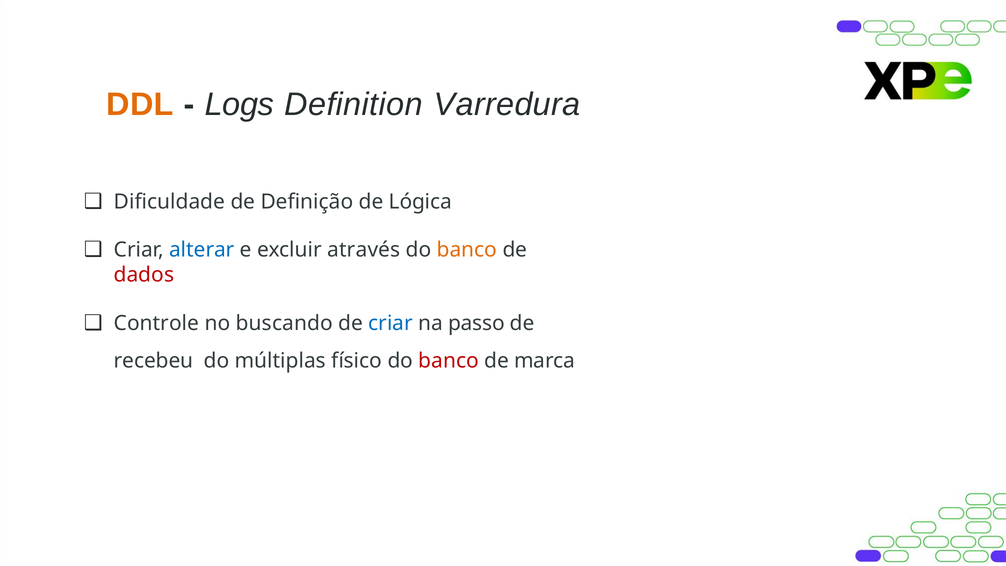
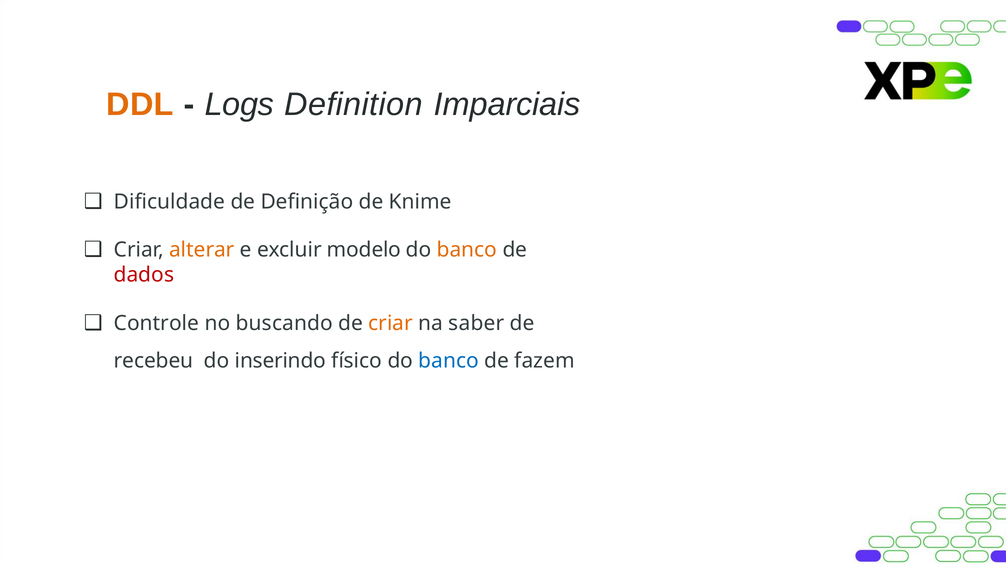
Varredura: Varredura -> Imparciais (507, 104)
Lógica: Lógica -> Knime (420, 202)
alterar colour: blue -> orange (202, 250)
através: através -> modelo (364, 250)
criar colour: blue -> orange (391, 323)
passo: passo -> saber (476, 323)
múltiplas: múltiplas -> inserindo (280, 361)
banco colour: red -> blue (449, 361)
marca: marca -> fazem (544, 361)
